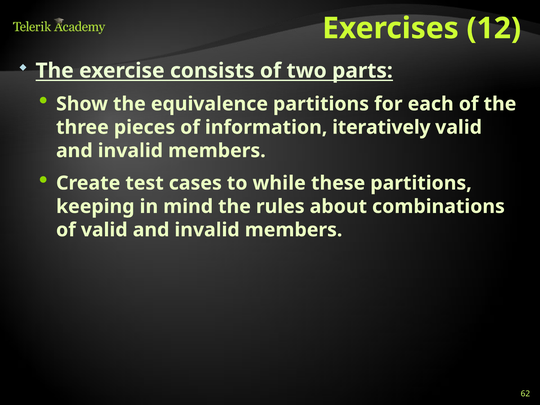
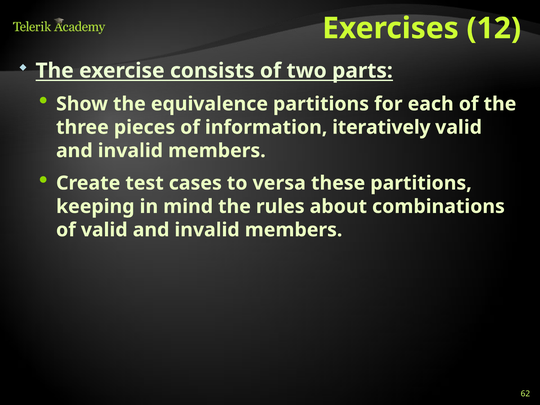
while: while -> versa (279, 183)
